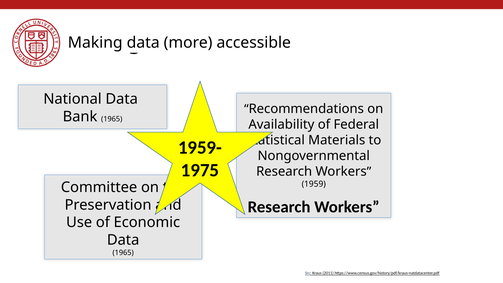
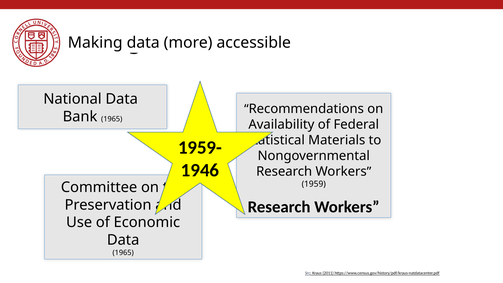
1975: 1975 -> 1946 (200, 170)
